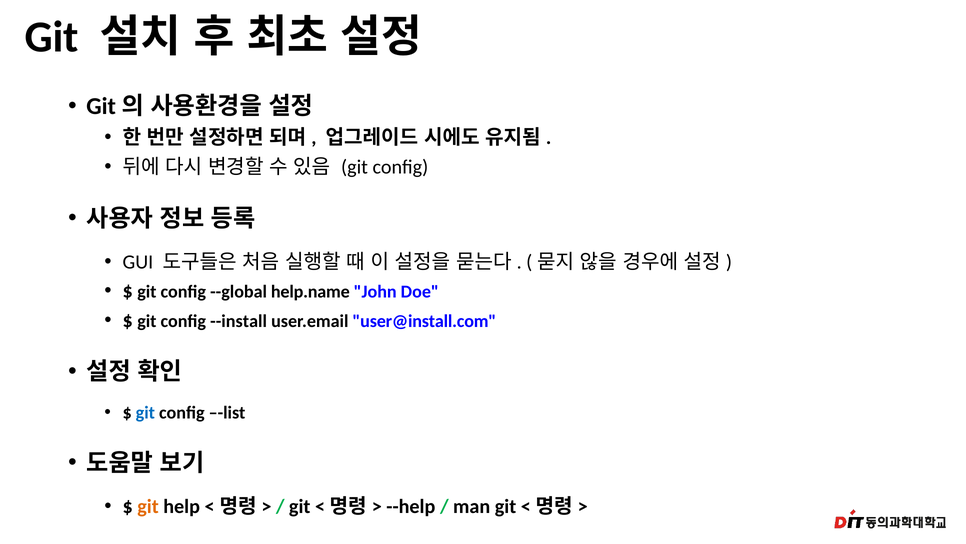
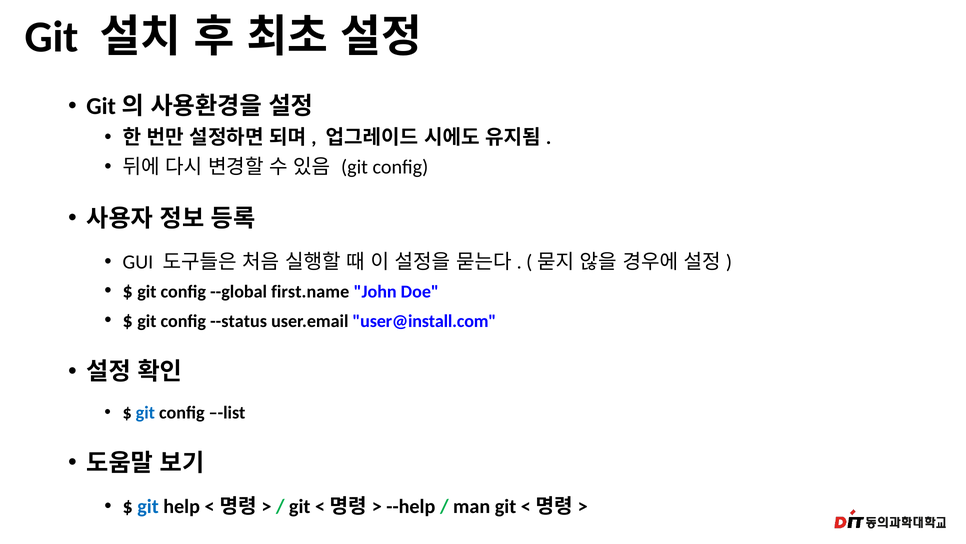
help.name: help.name -> first.name (310, 292)
--install: --install -> --status (239, 321)
git colour: orange -> blue (148, 506)
